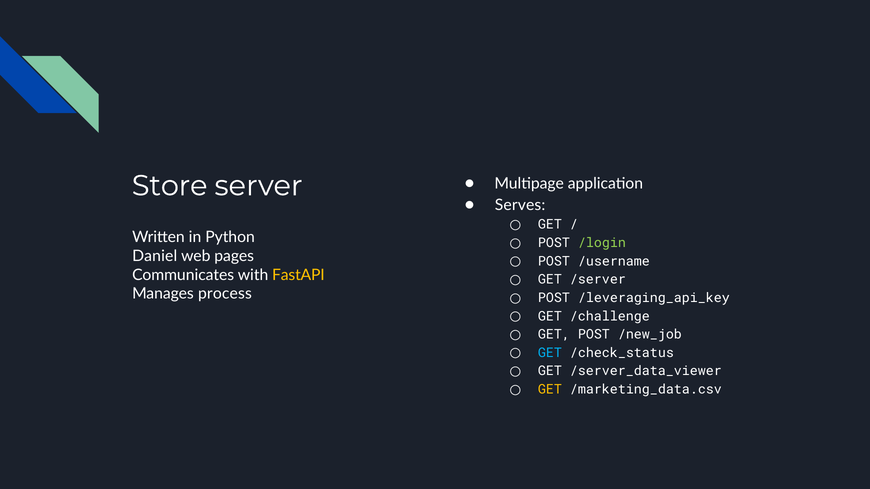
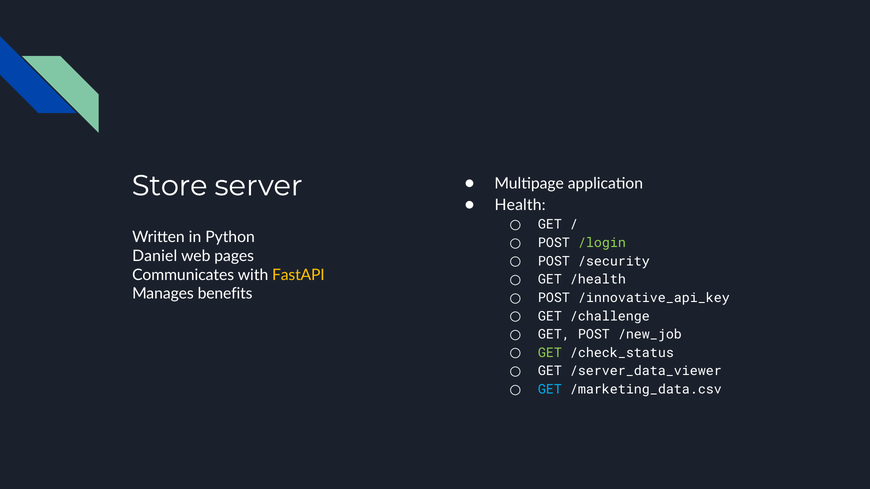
Serves: Serves -> Health (520, 205)
/username: /username -> /security (614, 261)
/server: /server -> /health (598, 280)
process: process -> benefits (225, 294)
/leveraging_api_key: /leveraging_api_key -> /innovative_api_key (654, 298)
GET colour: light blue -> light green (550, 353)
GET colour: yellow -> light blue (550, 390)
